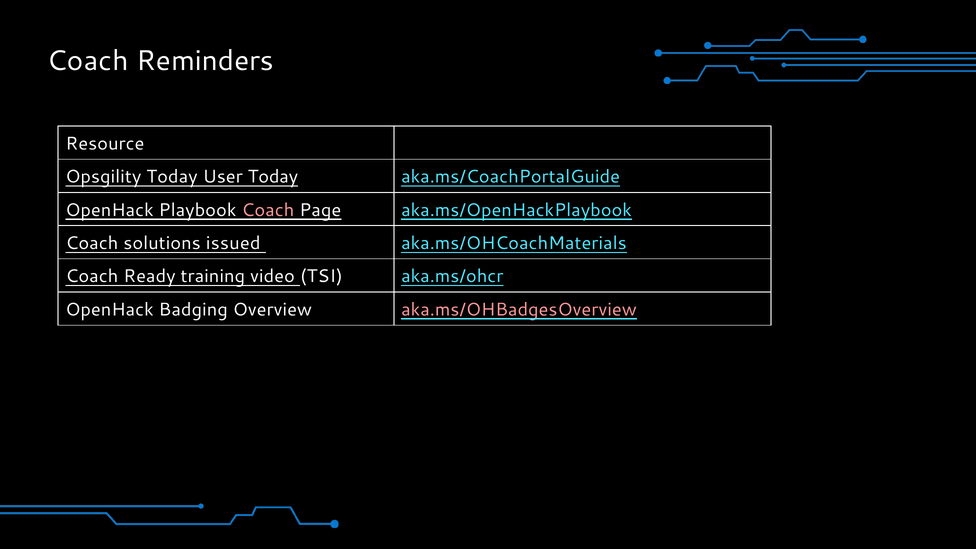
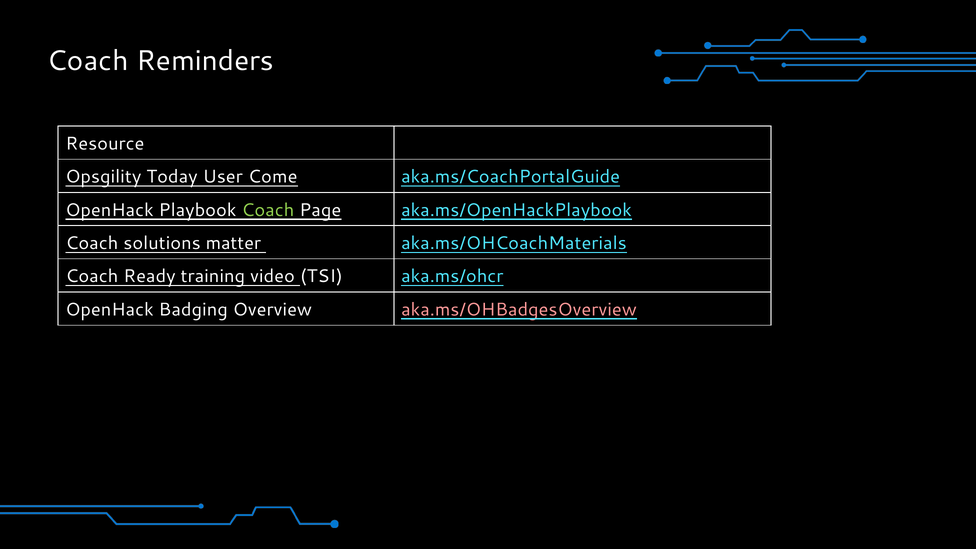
User Today: Today -> Come (273, 177)
Coach colour: pink -> light green (268, 210)
issued: issued -> matter (233, 243)
